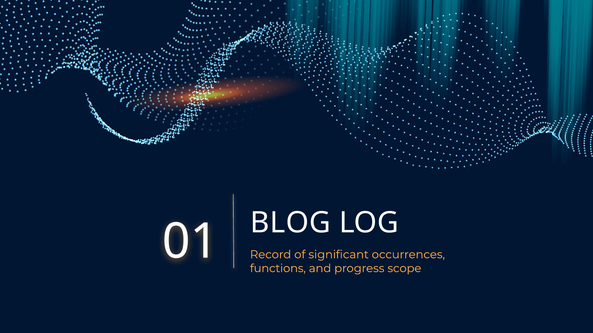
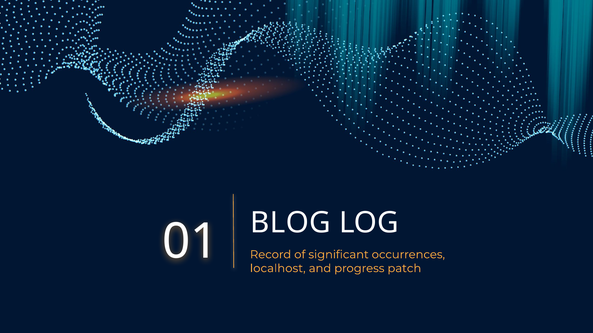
functions: functions -> localhost (278, 269)
scope: scope -> patch (404, 269)
